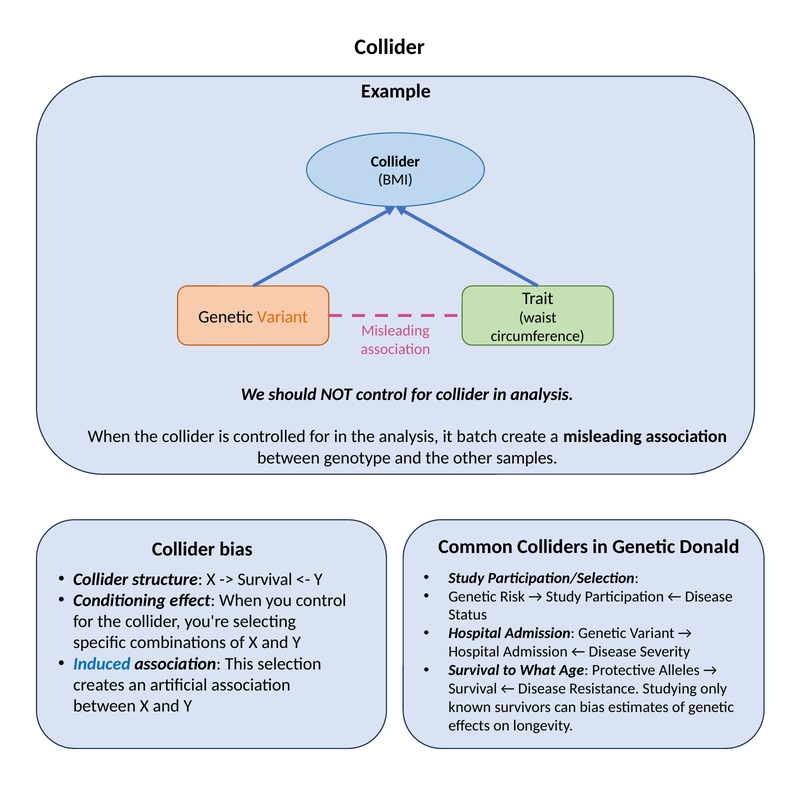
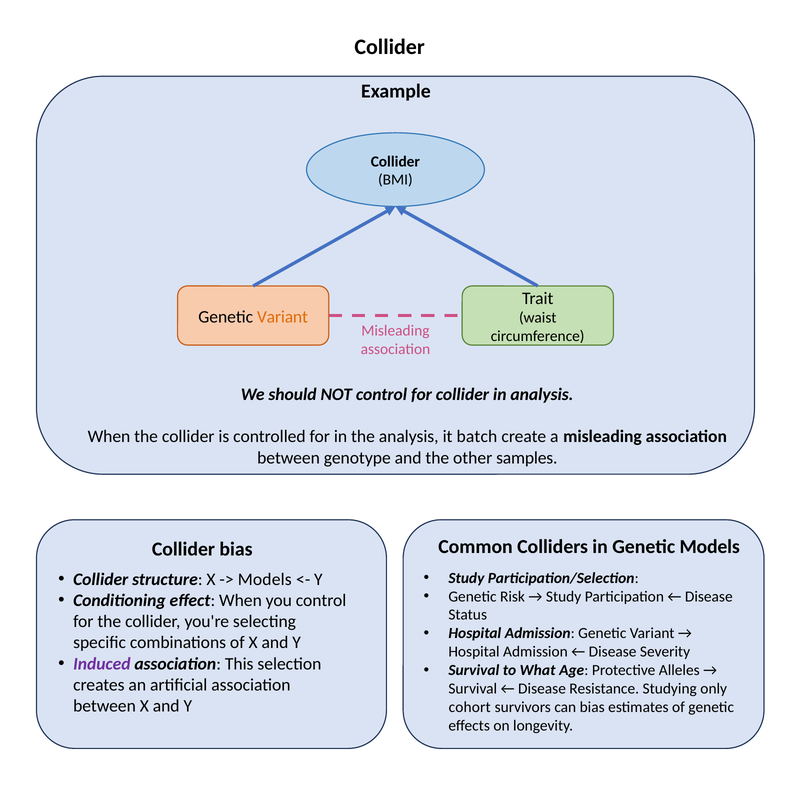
Genetic Donald: Donald -> Models (710, 547)
Survival: Survival -> Models (265, 579)
Induced colour: blue -> purple (102, 664)
known: known -> cohort (470, 707)
